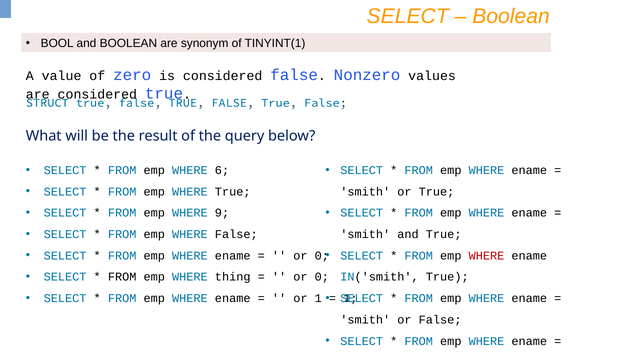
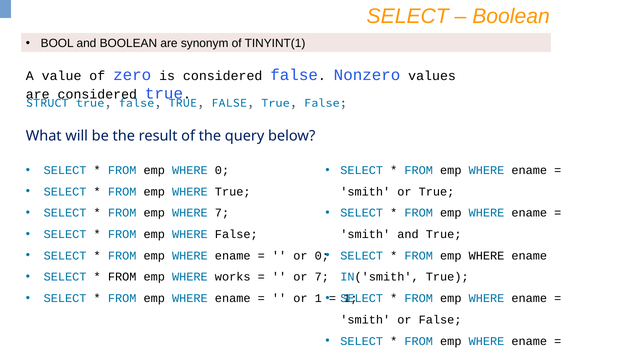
WHERE 6: 6 -> 0 (222, 171)
WHERE 9: 9 -> 7 (222, 213)
WHERE colour: red -> black (486, 256)
thing: thing -> works (233, 278)
0: 0 -> 7 (322, 278)
